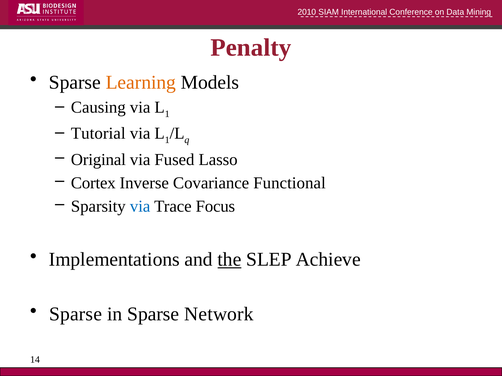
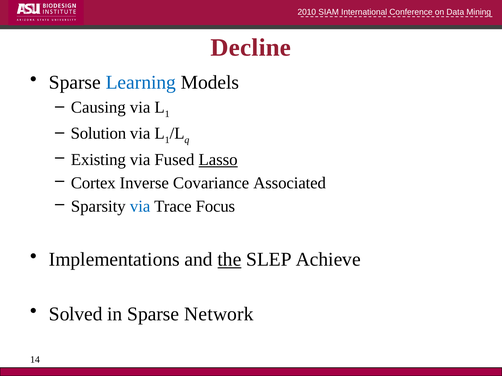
Penalty: Penalty -> Decline (251, 48)
Learning colour: orange -> blue (141, 83)
Tutorial: Tutorial -> Solution (98, 134)
Original: Original -> Existing (98, 160)
Lasso underline: none -> present (218, 160)
Functional: Functional -> Associated (290, 183)
Sparse: Sparse -> Solved (76, 315)
